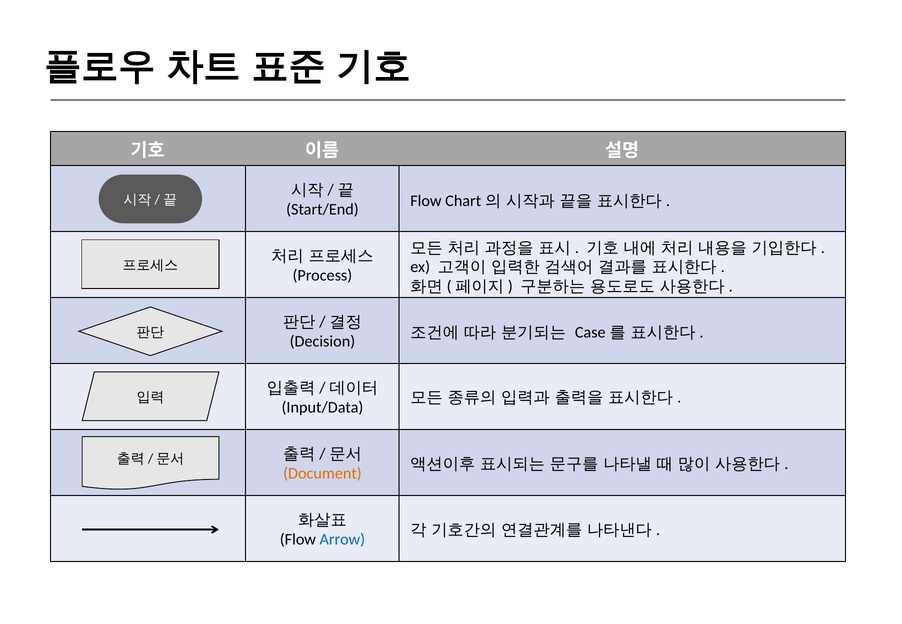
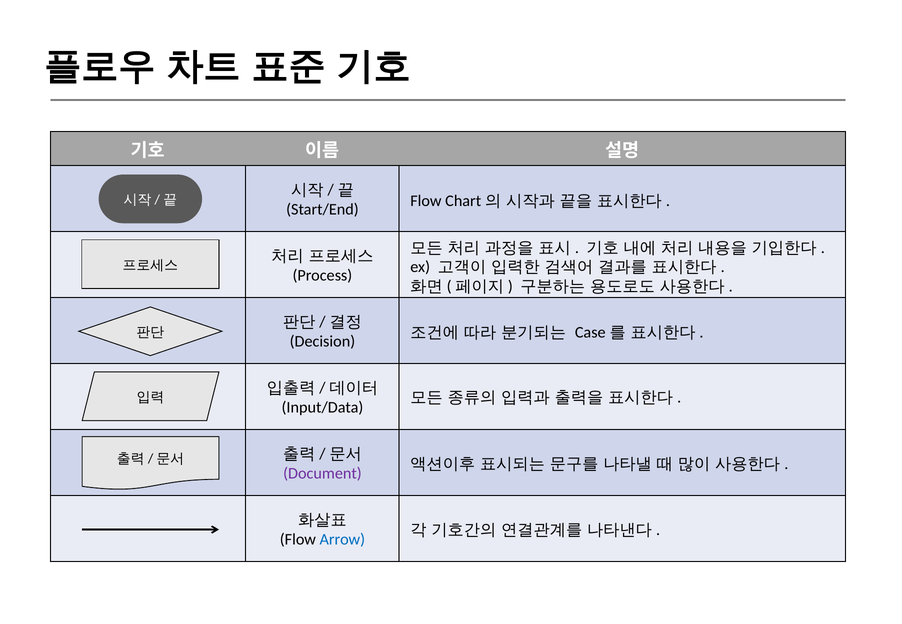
Document colour: orange -> purple (322, 474)
